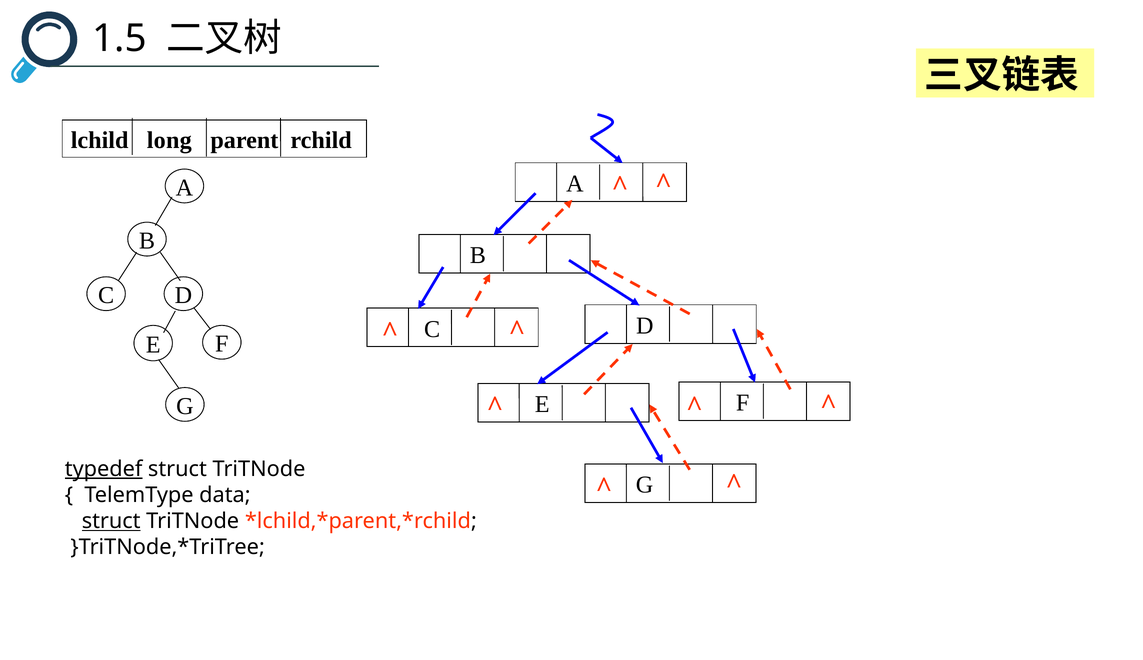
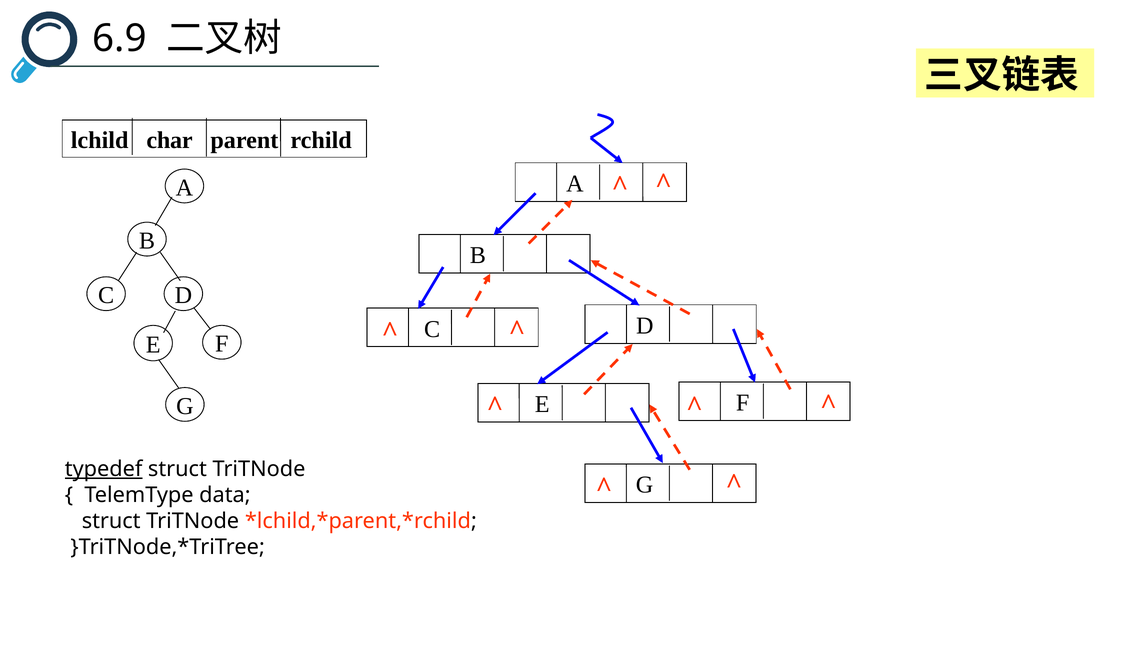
1.5: 1.5 -> 6.9 (119, 39)
long: long -> char (170, 140)
struct underline: present -> none (111, 521)
